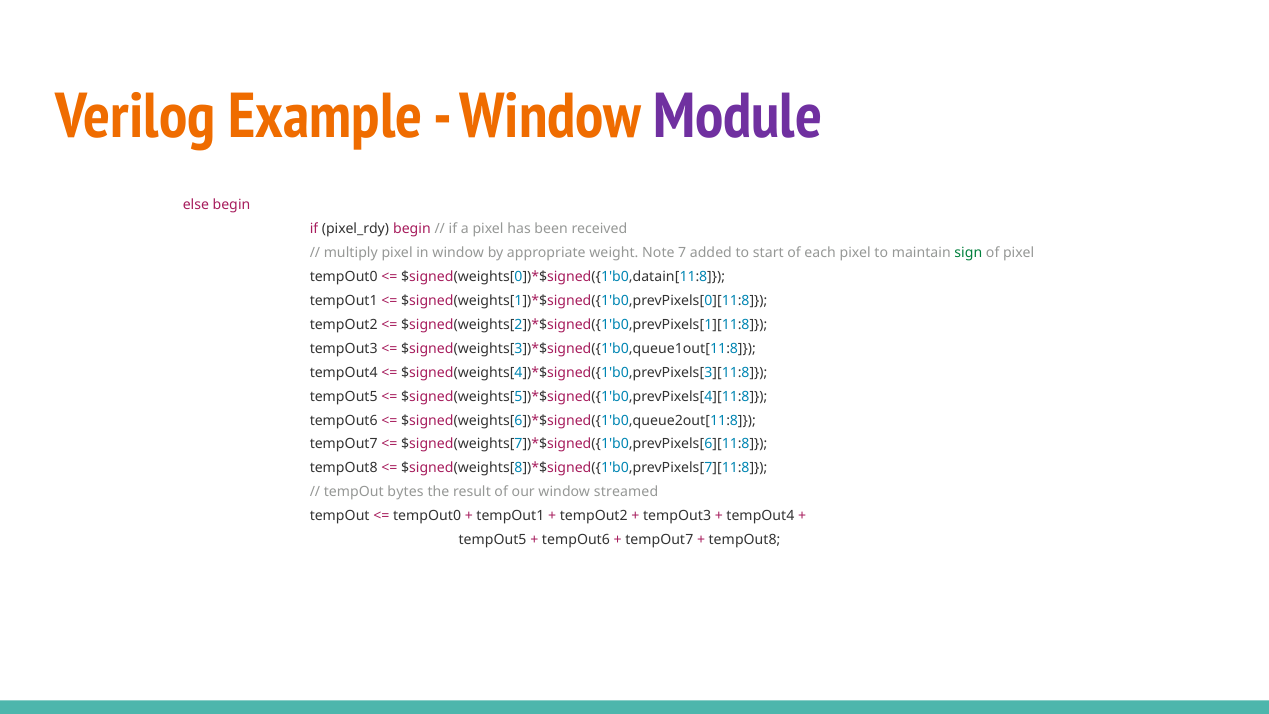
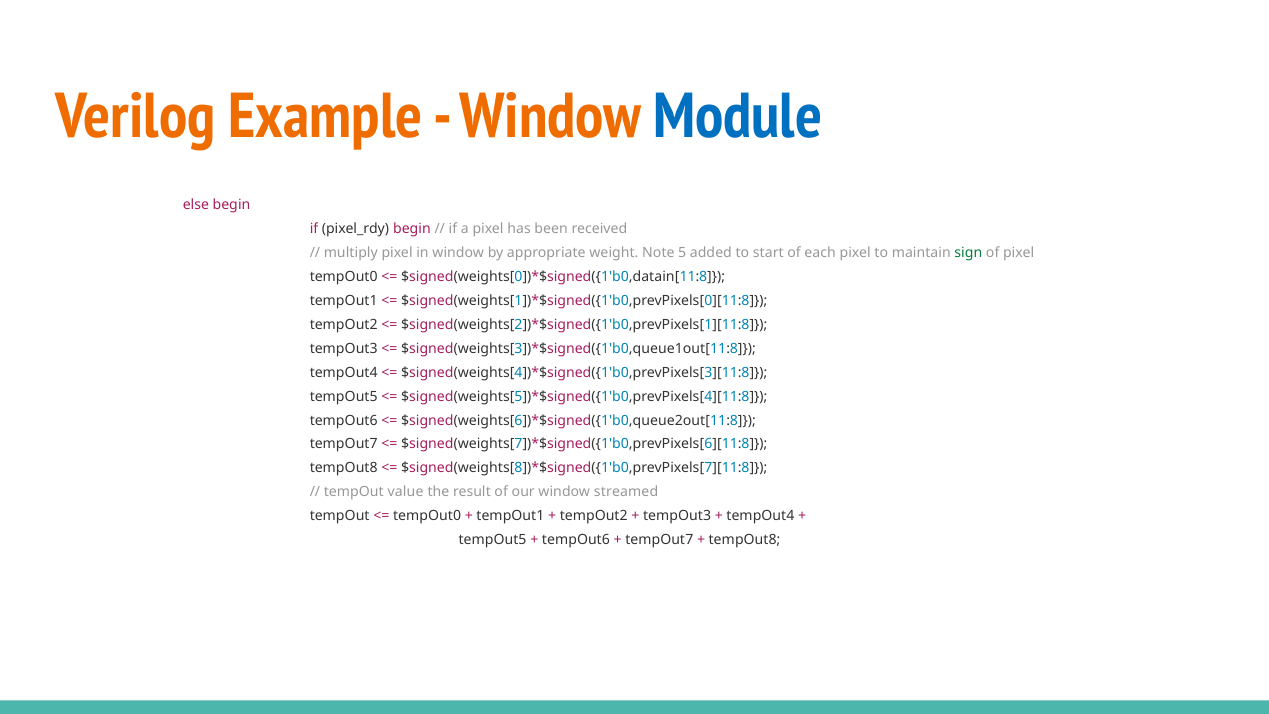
Module colour: purple -> blue (738, 117)
7: 7 -> 5 (682, 253)
bytes: bytes -> value (406, 492)
